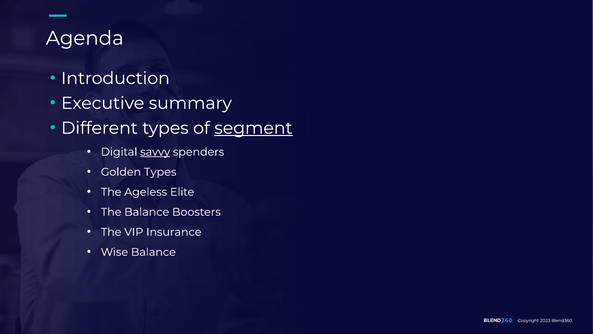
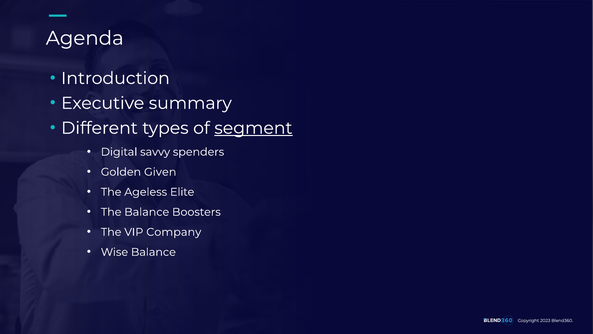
savvy underline: present -> none (155, 152)
Golden Types: Types -> Given (160, 172)
Insurance: Insurance -> Company (174, 232)
